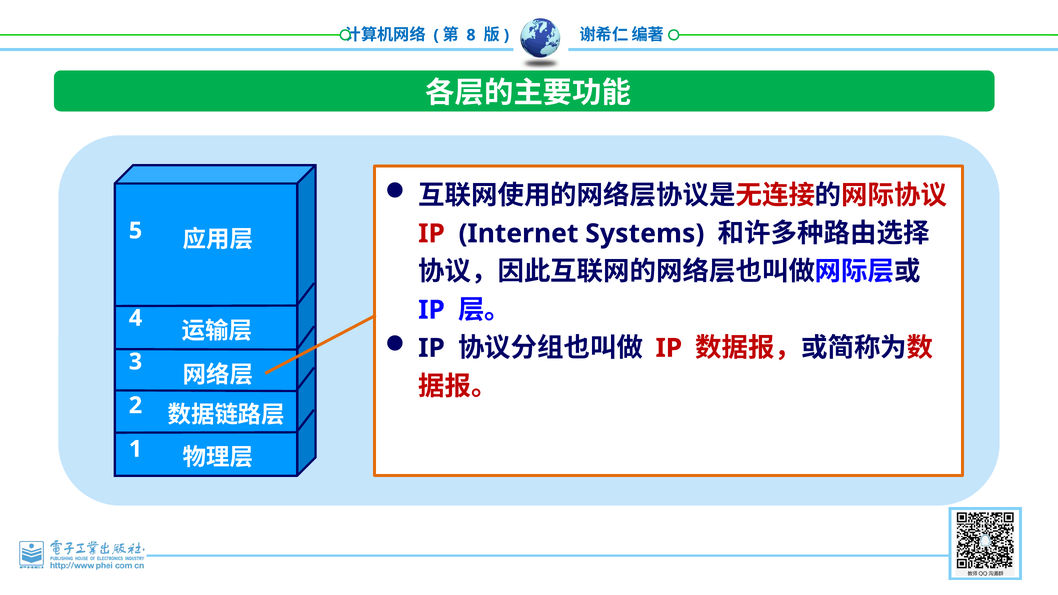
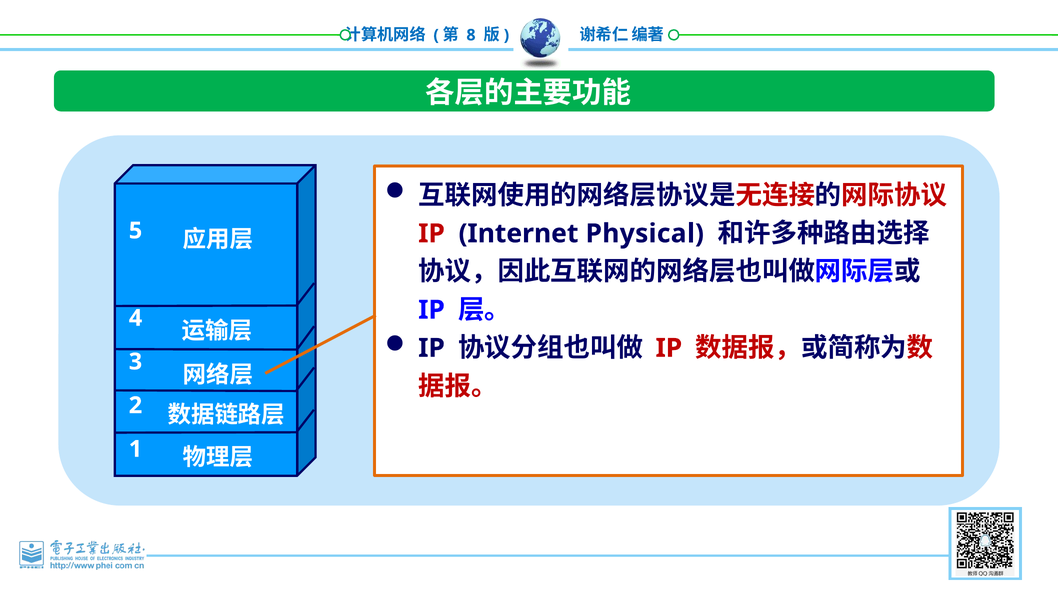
Systems: Systems -> Physical (645, 234)
